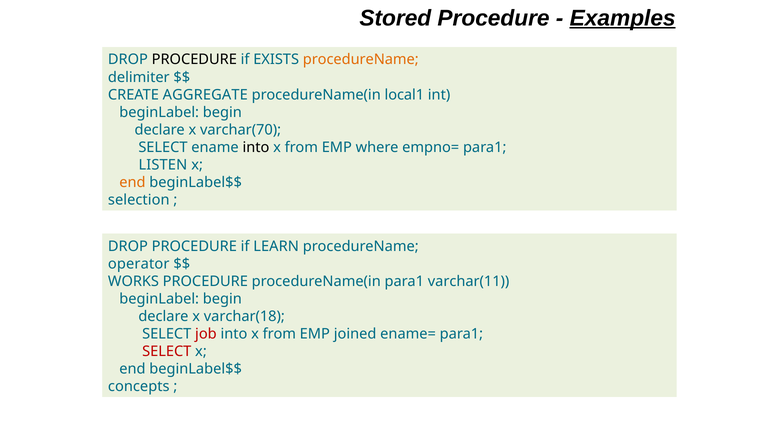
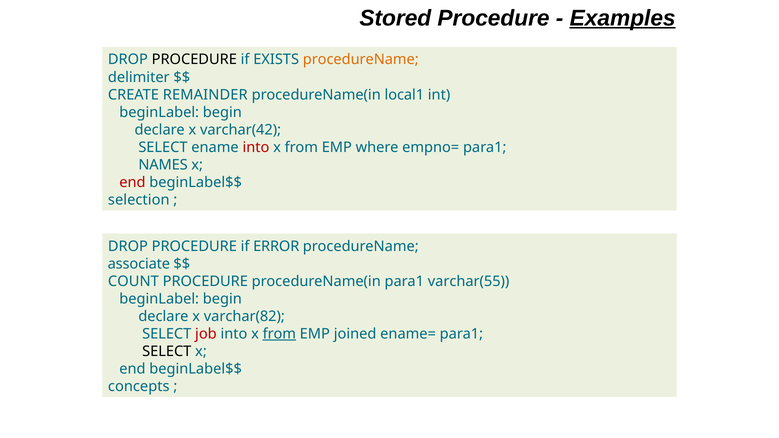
AGGREGATE: AGGREGATE -> REMAINDER (205, 95)
varchar(70: varchar(70 -> varchar(42 (241, 130)
into colour: black -> red (256, 147)
LISTEN: LISTEN -> NAMES (163, 165)
end colour: orange -> red (132, 182)
LEARN: LEARN -> ERROR (276, 246)
operator: operator -> associate (139, 264)
WORKS: WORKS -> COUNT (133, 281)
varchar(11: varchar(11 -> varchar(55 (469, 281)
varchar(18: varchar(18 -> varchar(82 (244, 316)
from underline: none -> present (279, 334)
SELECT colour: red -> black (167, 352)
